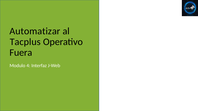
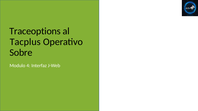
Automatizar: Automatizar -> Traceoptions (35, 31)
Fuera: Fuera -> Sobre (21, 53)
